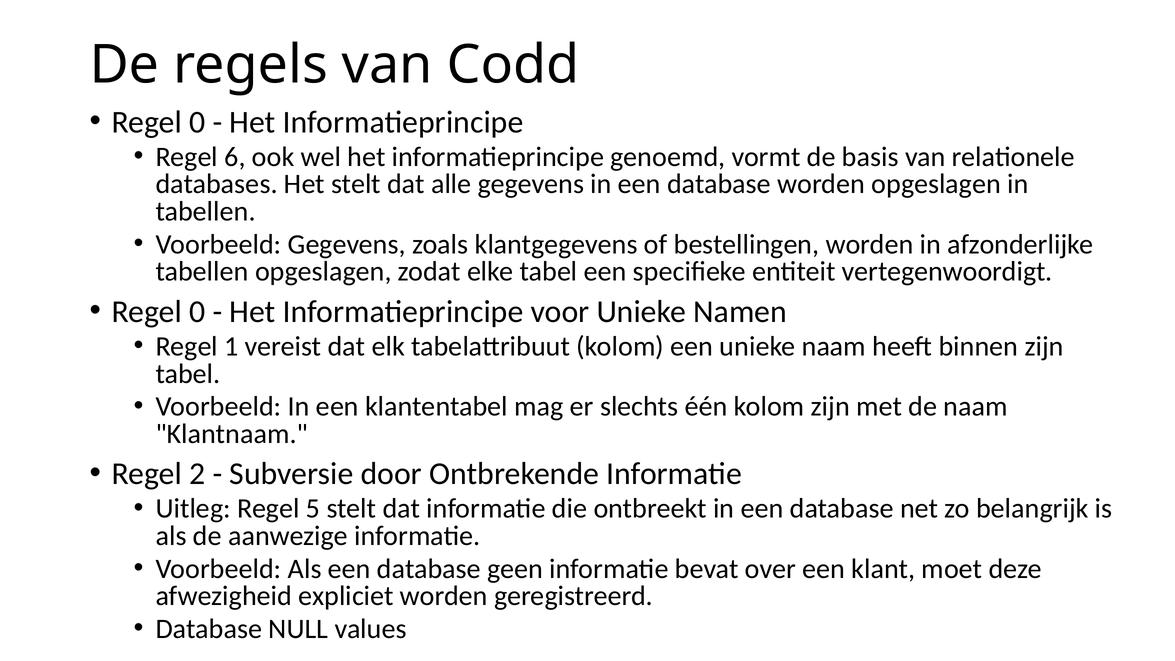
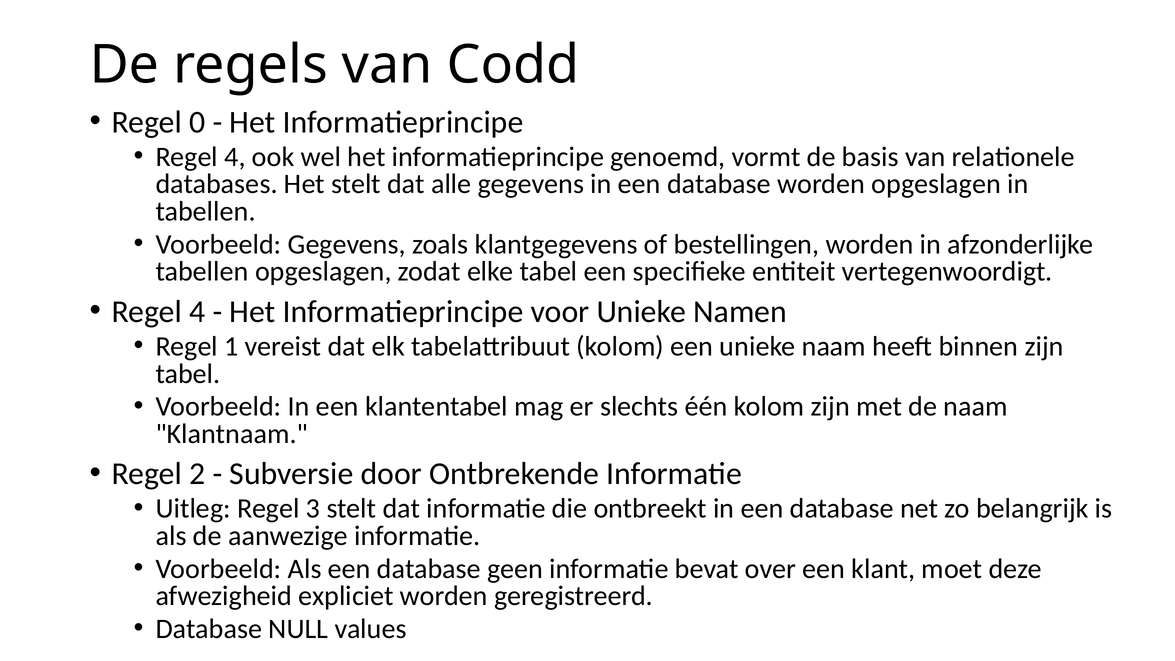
6: 6 -> 4 (235, 157)
0: 0 -> 4 (197, 312)
5: 5 -> 3 (313, 509)
